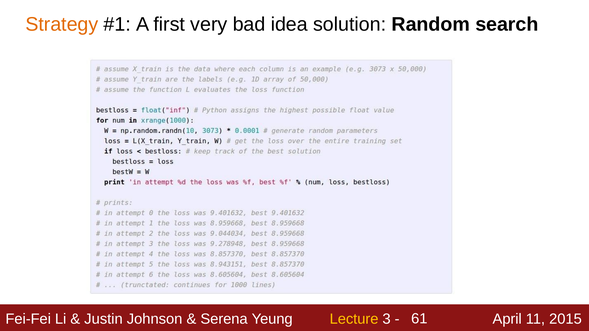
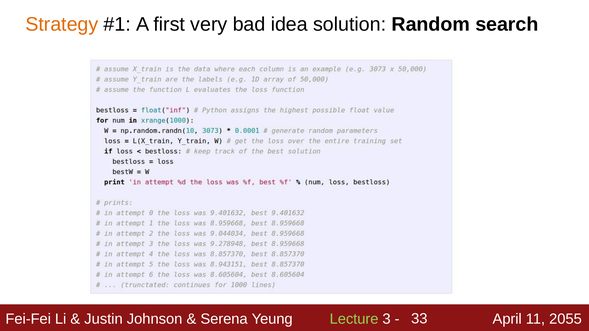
Lecture colour: yellow -> light green (354, 319)
61: 61 -> 33 (419, 319)
2015: 2015 -> 2055 (565, 319)
